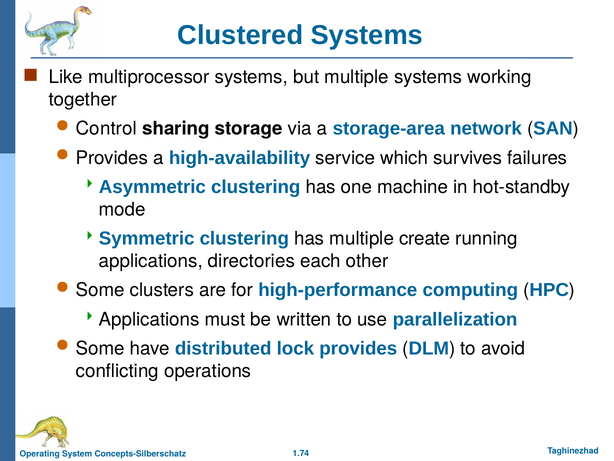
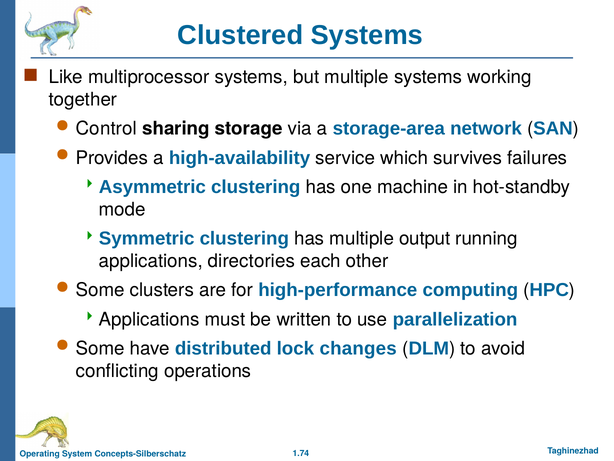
create: create -> output (425, 238)
lock provides: provides -> changes (358, 348)
